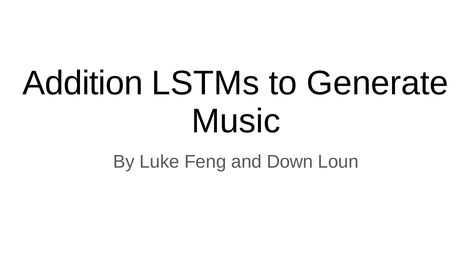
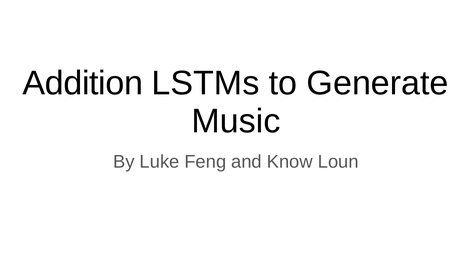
Down: Down -> Know (290, 162)
